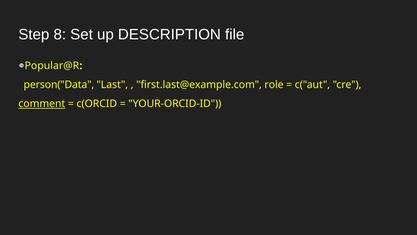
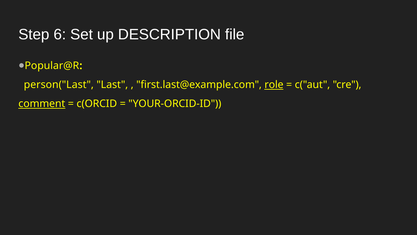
8: 8 -> 6 (60, 35)
person("Data: person("Data -> person("Last (59, 85)
role underline: none -> present (274, 85)
